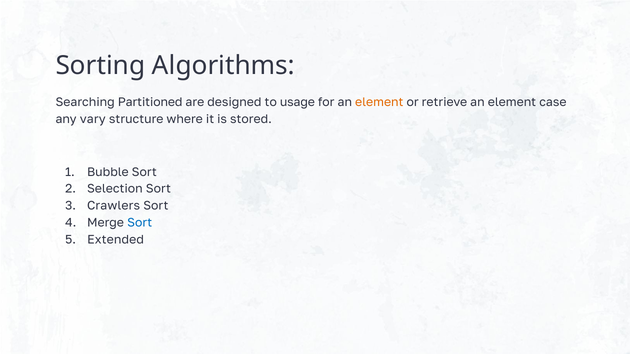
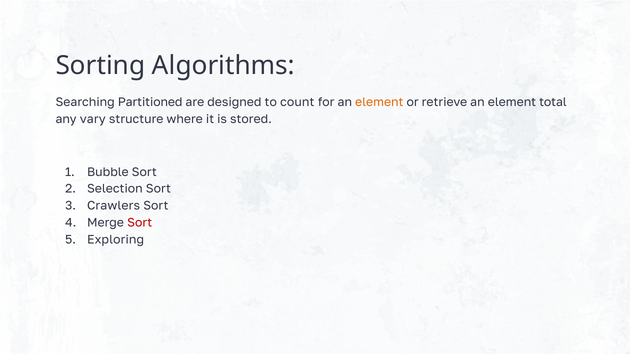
usage: usage -> count (297, 102)
case: case -> total (553, 102)
Sort colour: blue -> red (140, 223)
Extended: Extended -> Exploring (116, 240)
